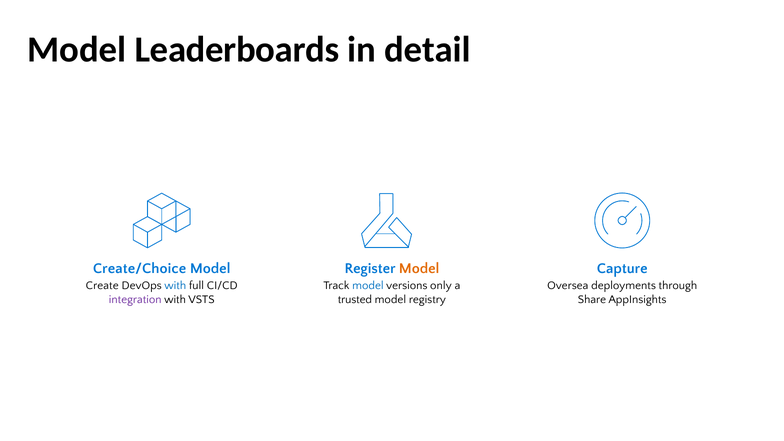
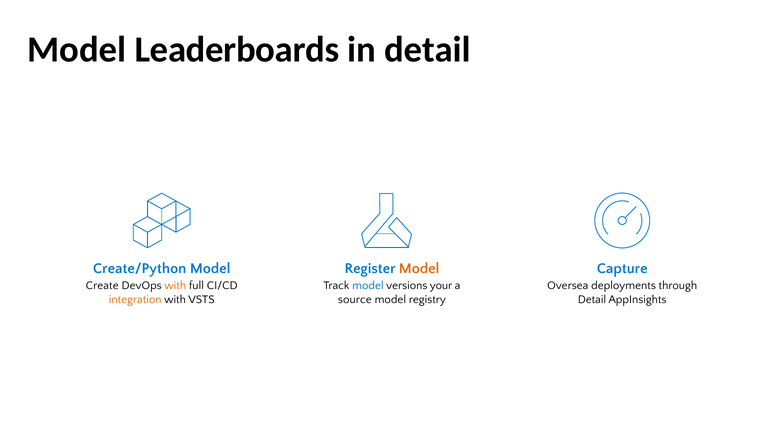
Create/Choice: Create/Choice -> Create/Python (140, 268)
with colour: blue -> orange (175, 286)
only: only -> your (441, 286)
integration colour: purple -> orange (135, 299)
trusted: trusted -> source (355, 299)
Share: Share -> Detail (592, 299)
